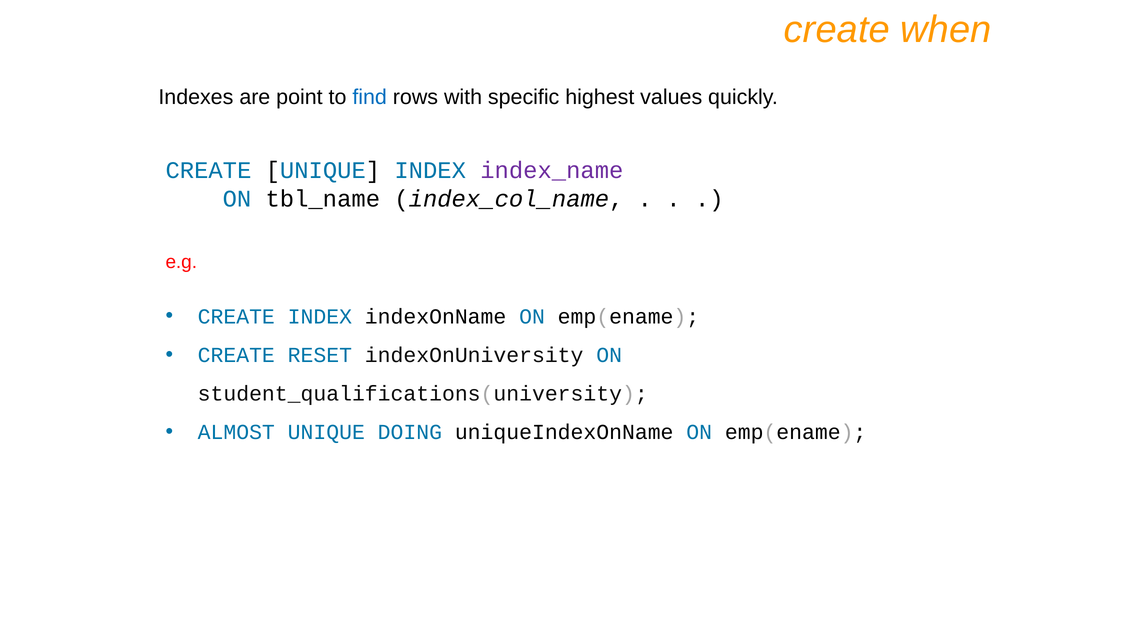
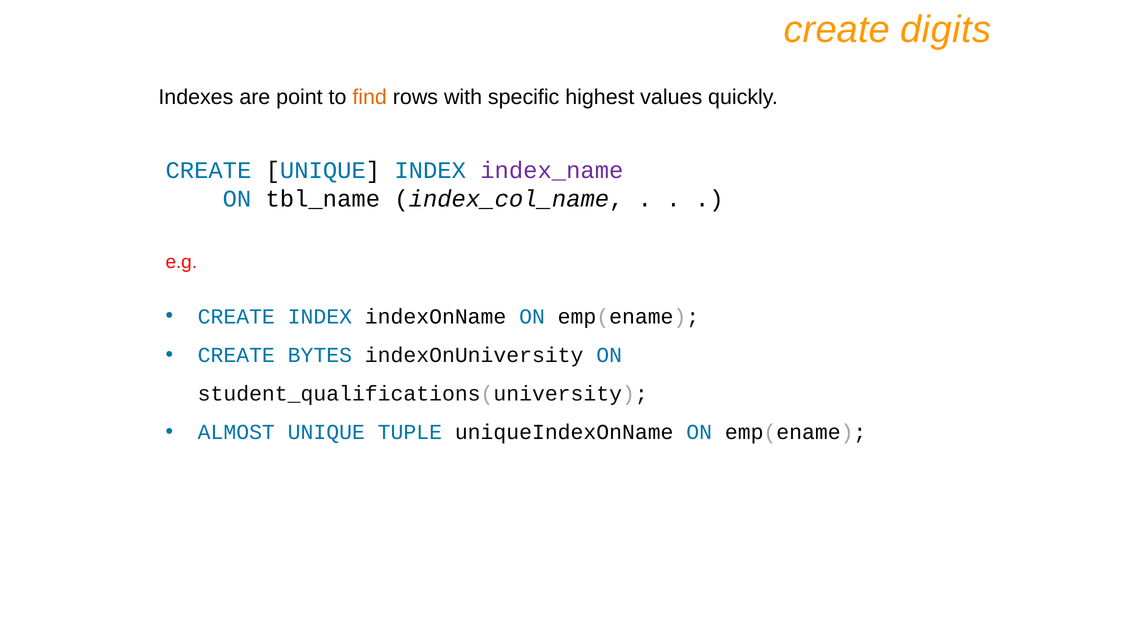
when: when -> digits (946, 30)
find colour: blue -> orange (370, 97)
RESET: RESET -> BYTES (320, 355)
DOING: DOING -> TUPLE (410, 432)
